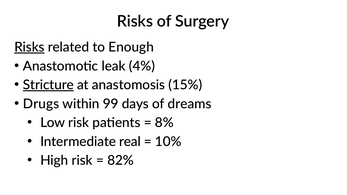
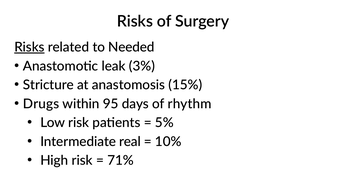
Enough: Enough -> Needed (131, 47)
4%: 4% -> 3% (142, 66)
Stricture underline: present -> none (48, 85)
99: 99 -> 95 (111, 104)
dreams: dreams -> rhythm (190, 104)
8%: 8% -> 5% (164, 123)
82%: 82% -> 71% (121, 161)
